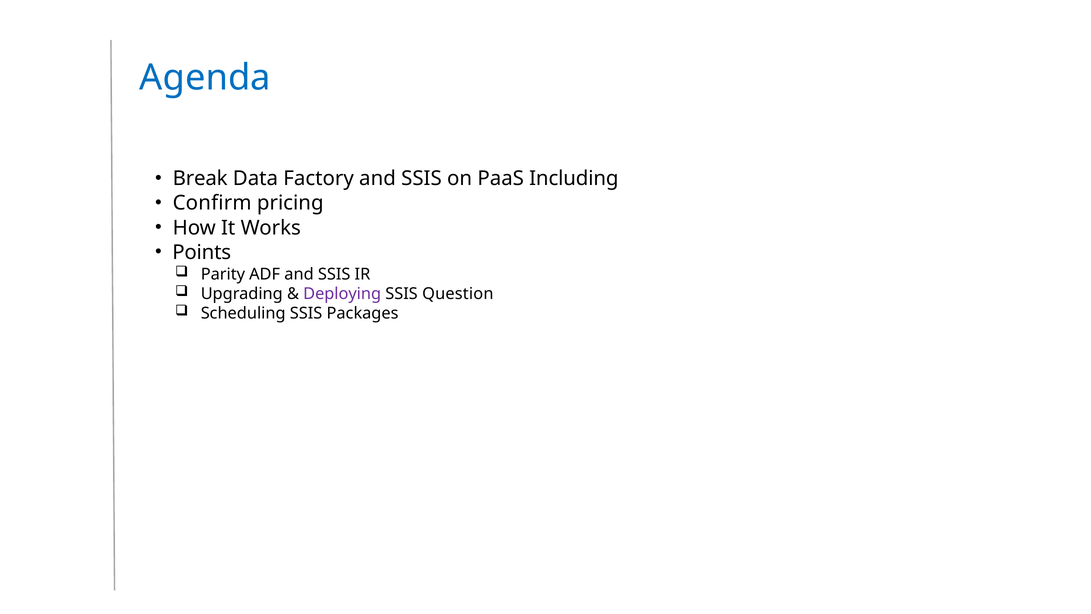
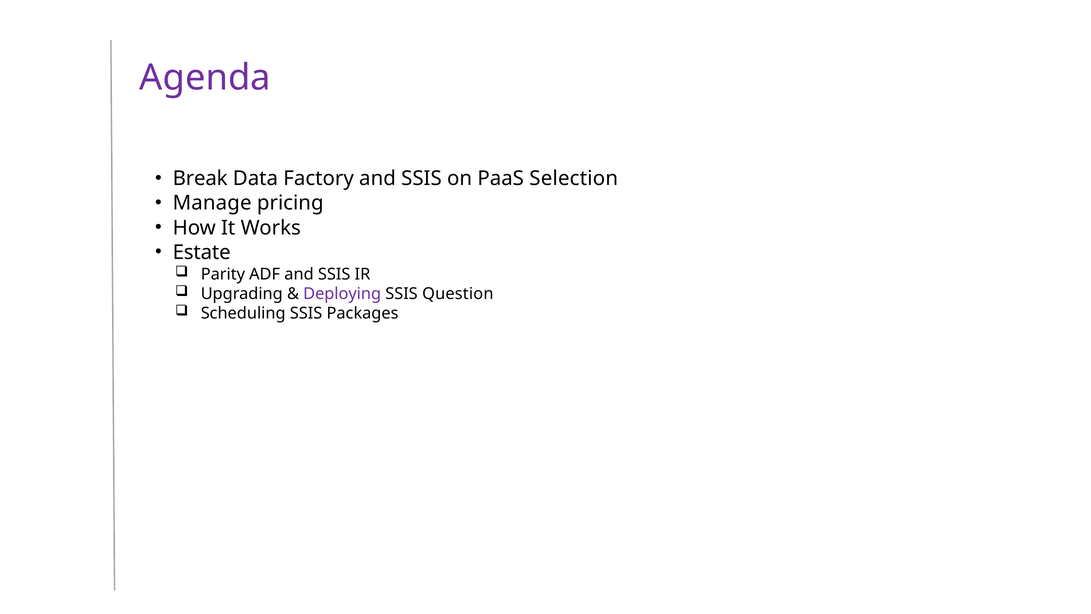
Agenda colour: blue -> purple (205, 77)
Including: Including -> Selection (574, 179)
Confirm: Confirm -> Manage (212, 203)
Points: Points -> Estate (202, 252)
